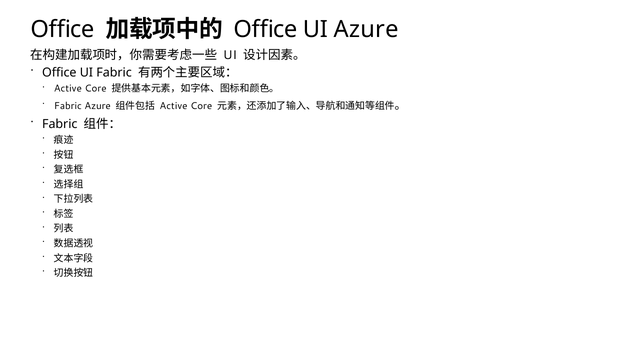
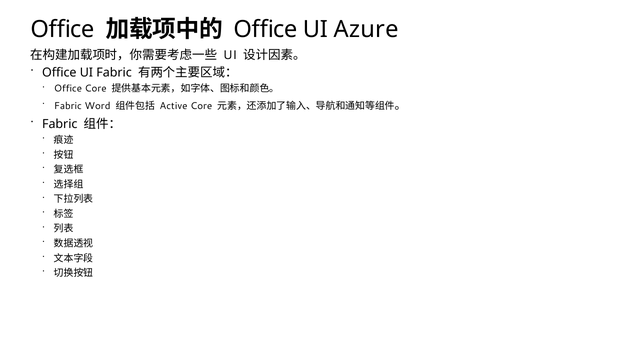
Active: Active -> Office (68, 89)
Fabric Azure: Azure -> Word (98, 106)
